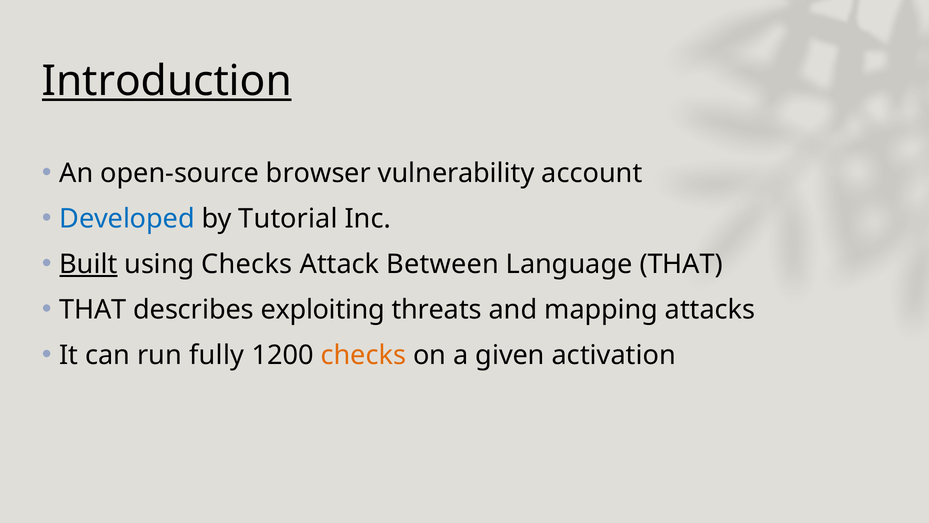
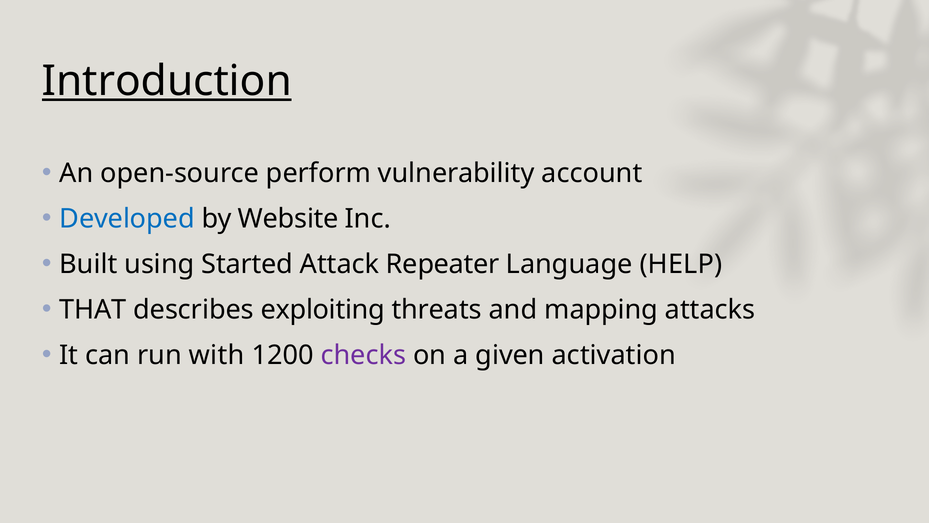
browser: browser -> perform (318, 173)
Tutorial: Tutorial -> Website (288, 219)
Built underline: present -> none (88, 264)
using Checks: Checks -> Started (247, 264)
Between: Between -> Repeater (443, 264)
Language THAT: THAT -> HELP (681, 264)
fully: fully -> with (217, 355)
checks colour: orange -> purple (363, 355)
